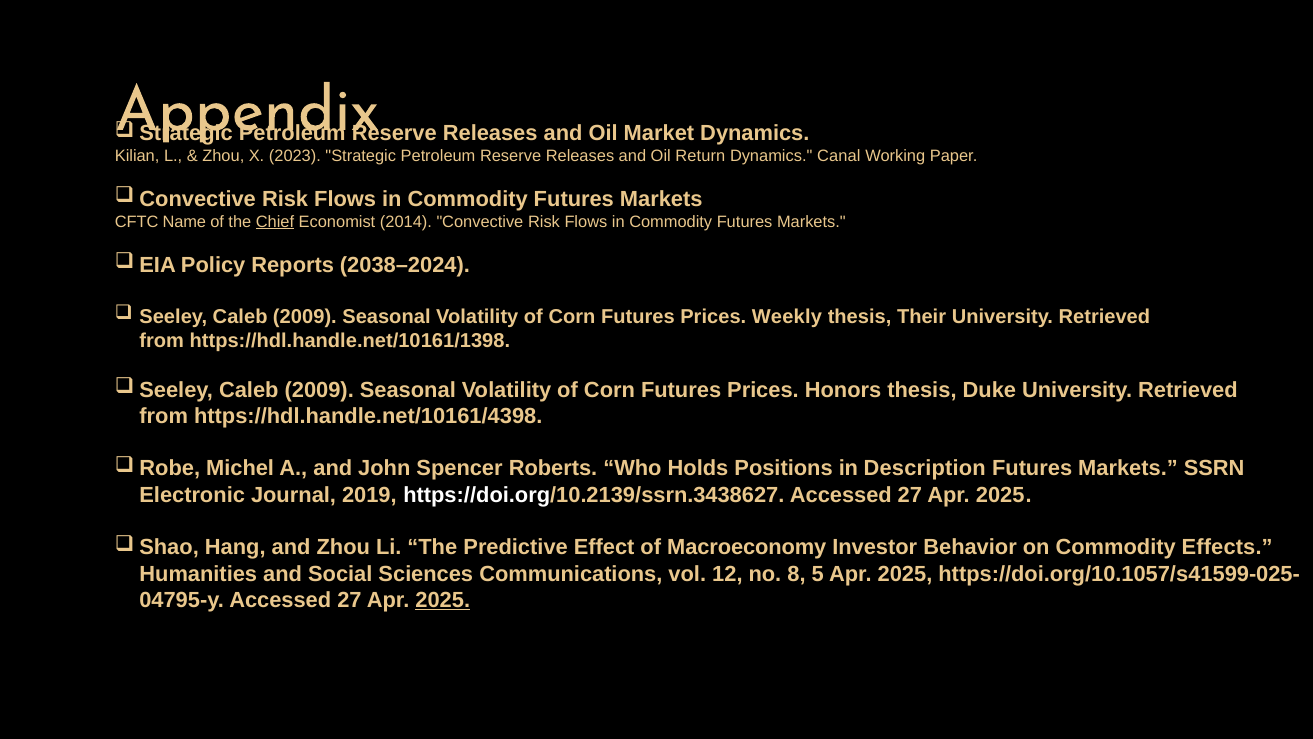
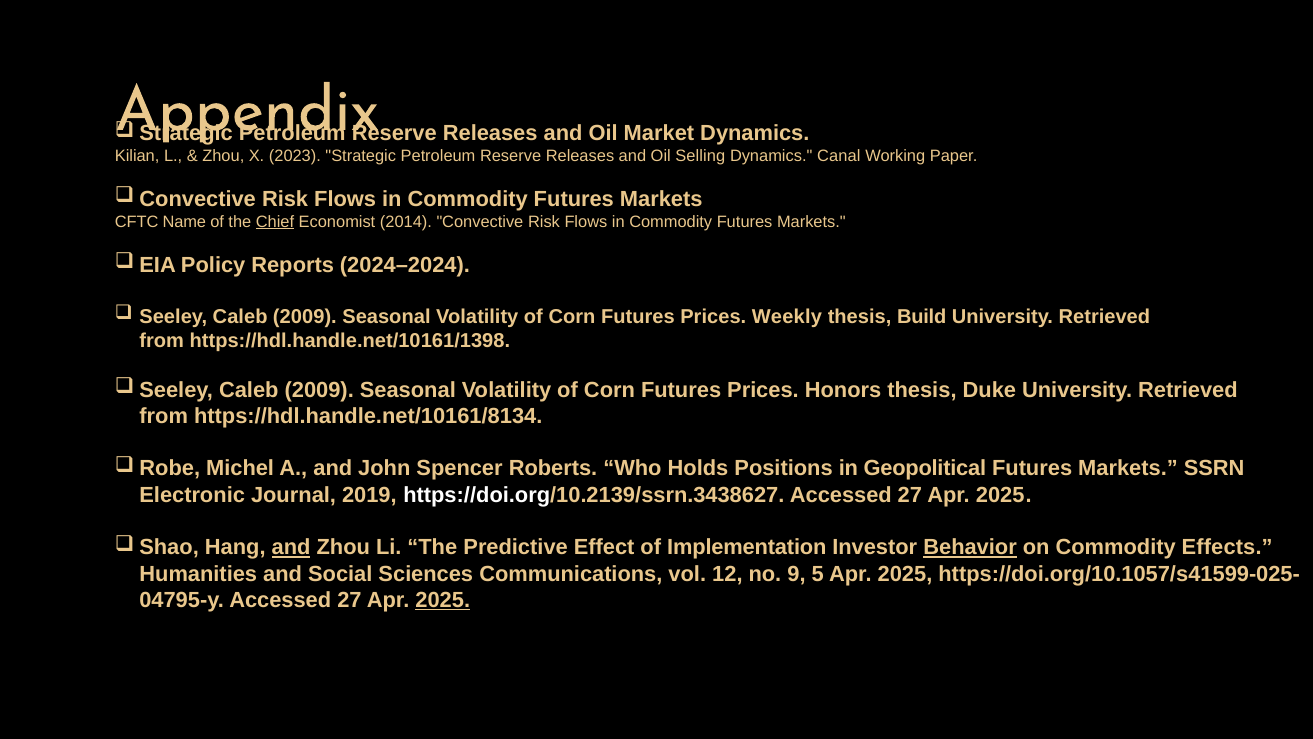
Return: Return -> Selling (700, 156)
2038–2024: 2038–2024 -> 2024–2024 (405, 265)
Their: Their -> Build (922, 316)
https://hdl.handle.net/10161/4398: https://hdl.handle.net/10161/4398 -> https://hdl.handle.net/10161/8134 (368, 416)
Description: Description -> Geopolitical (925, 468)
and underline: none -> present (291, 547)
Macroeconomy: Macroeconomy -> Implementation (747, 547)
Behavior underline: none -> present (970, 547)
8: 8 -> 9 (797, 574)
